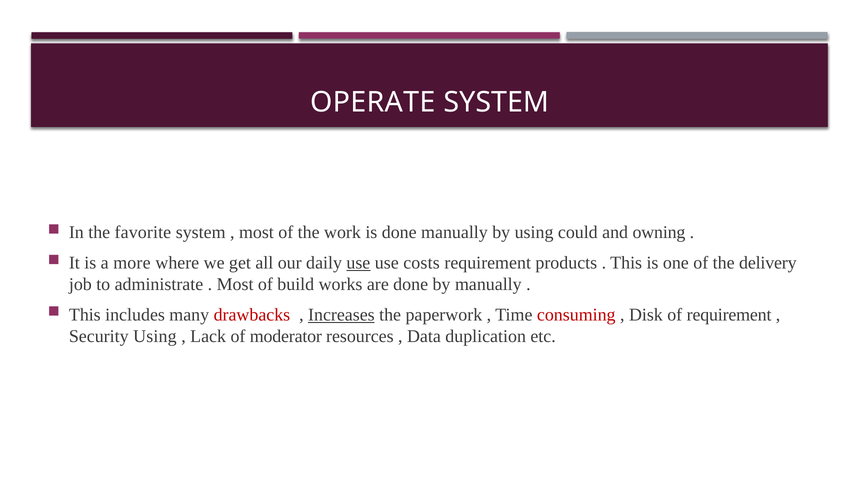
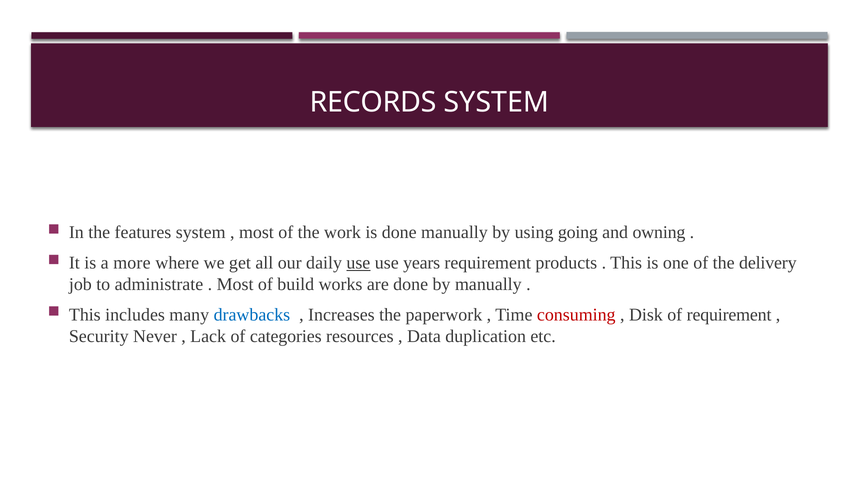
OPERATE: OPERATE -> RECORDS (373, 102)
favorite: favorite -> features (143, 232)
could: could -> going (578, 232)
costs: costs -> years (422, 263)
drawbacks colour: red -> blue (252, 315)
Increases underline: present -> none (341, 315)
Security Using: Using -> Never (155, 336)
moderator: moderator -> categories (286, 336)
